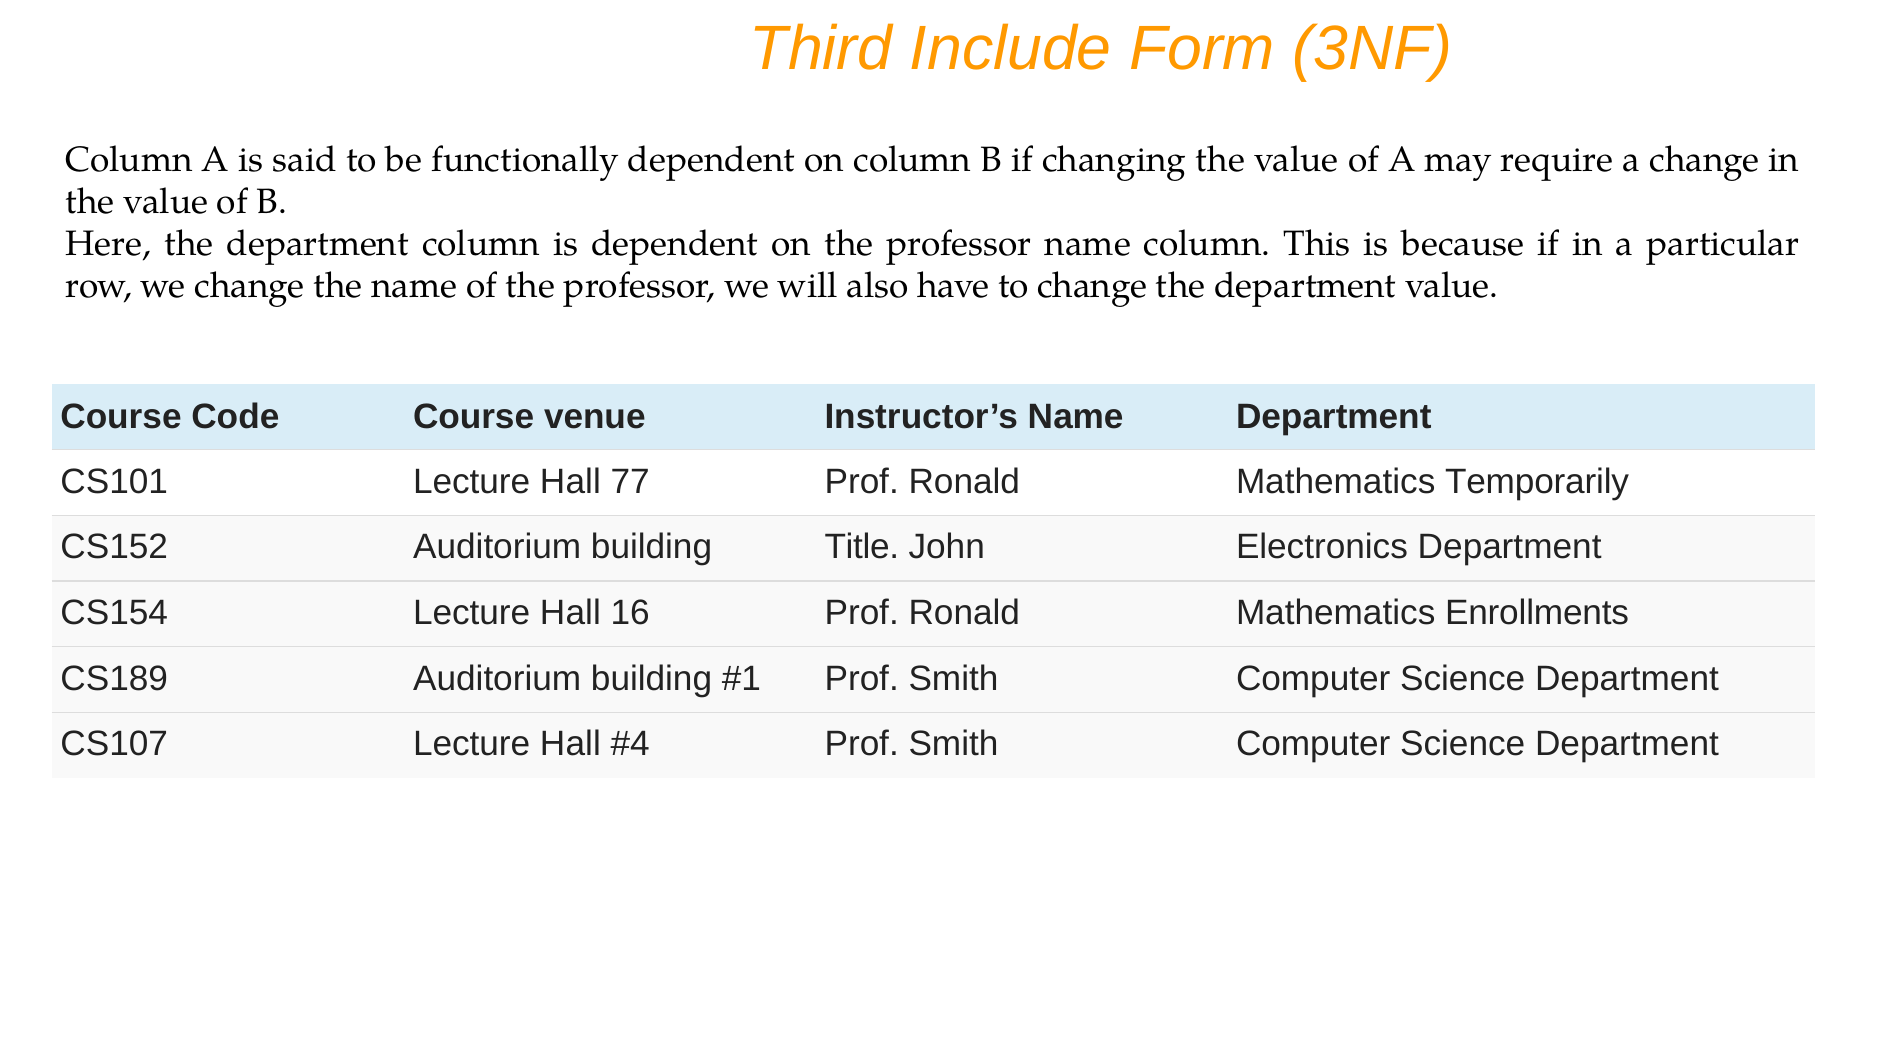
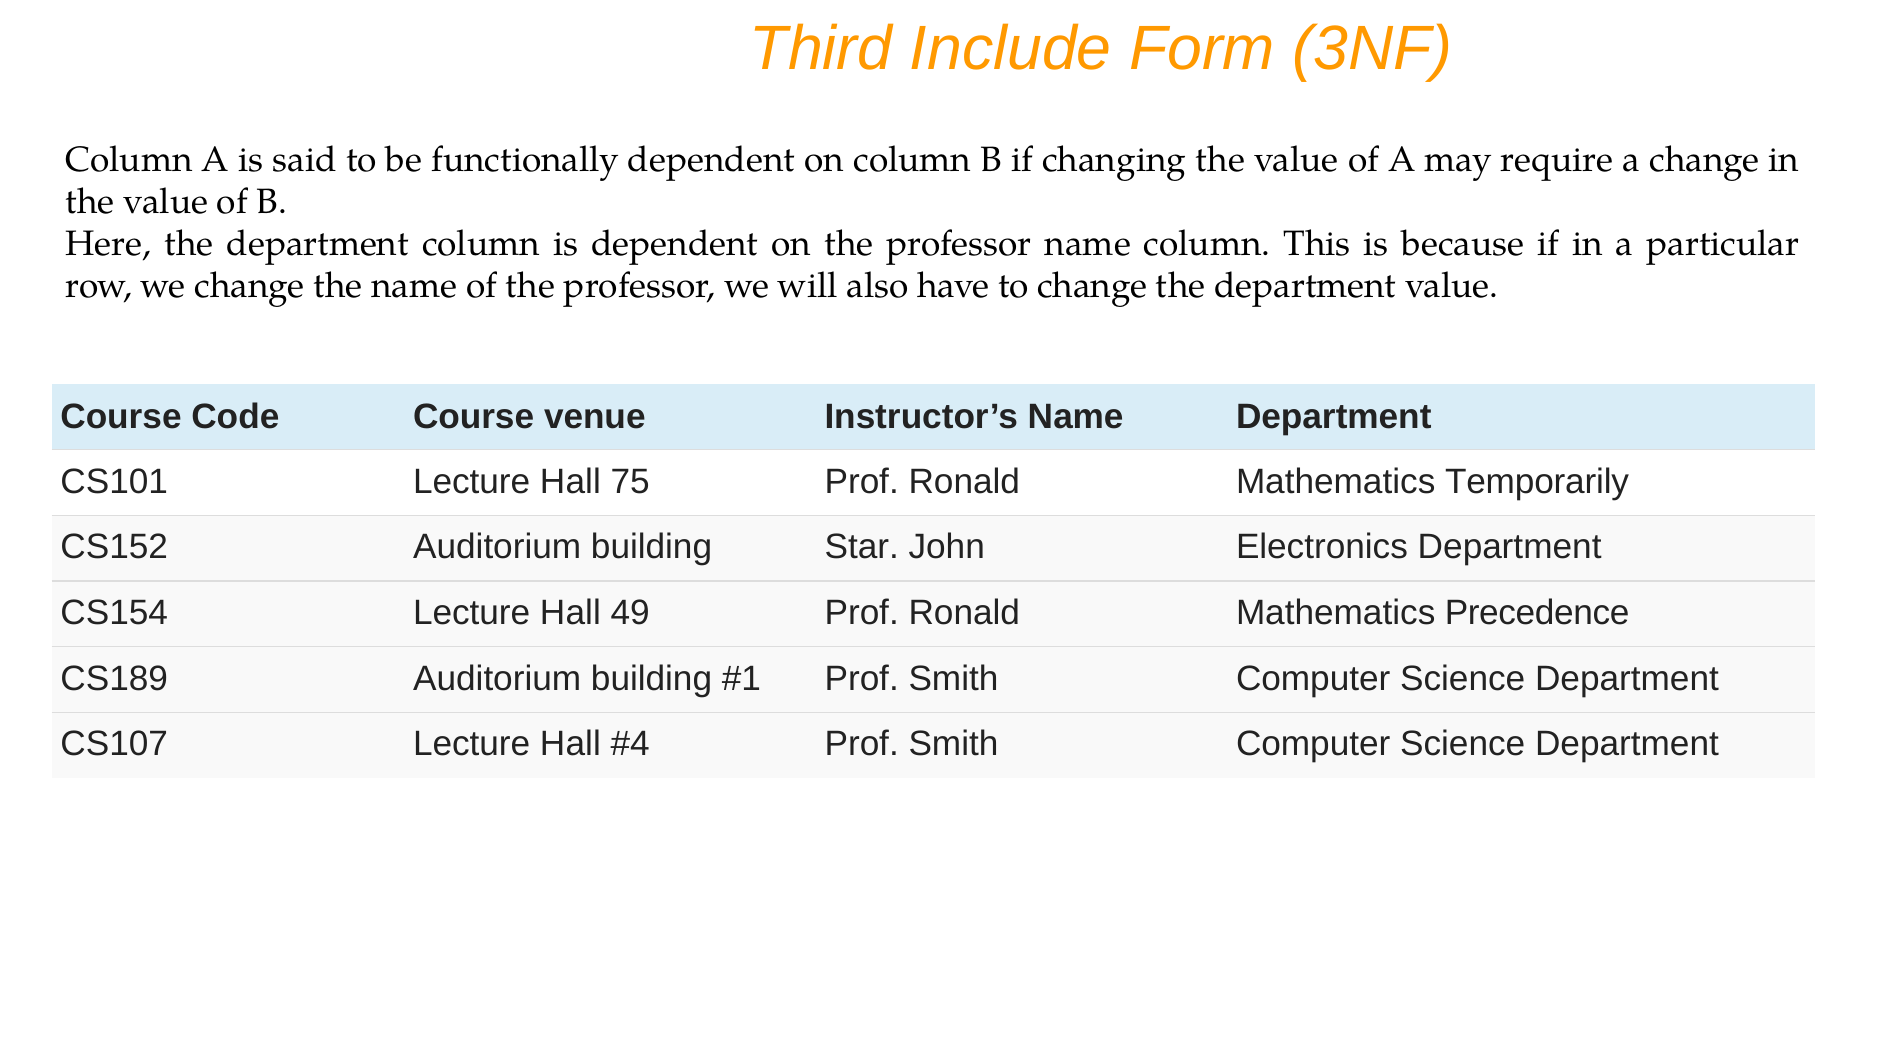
77: 77 -> 75 (630, 482)
Title: Title -> Star (862, 547)
16: 16 -> 49 (630, 613)
Enrollments: Enrollments -> Precedence (1537, 613)
